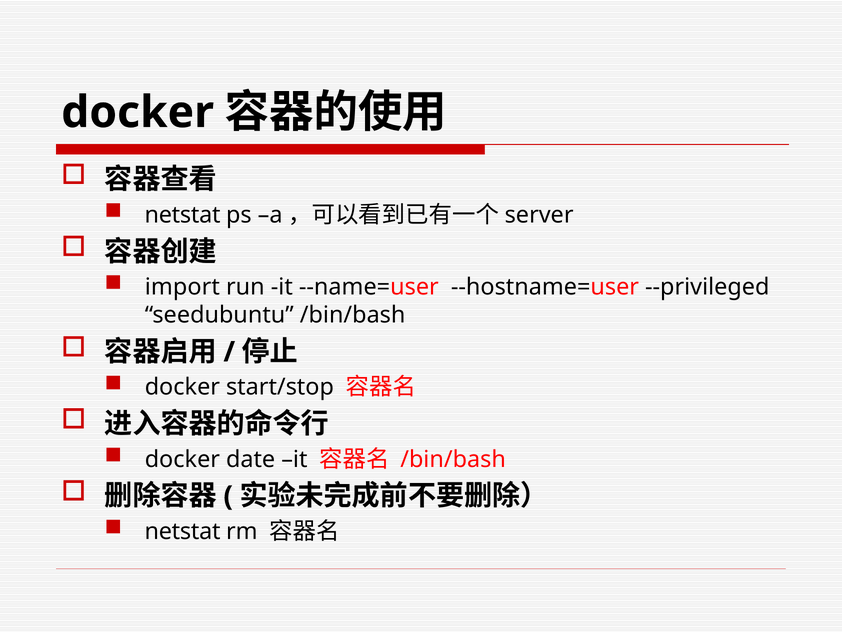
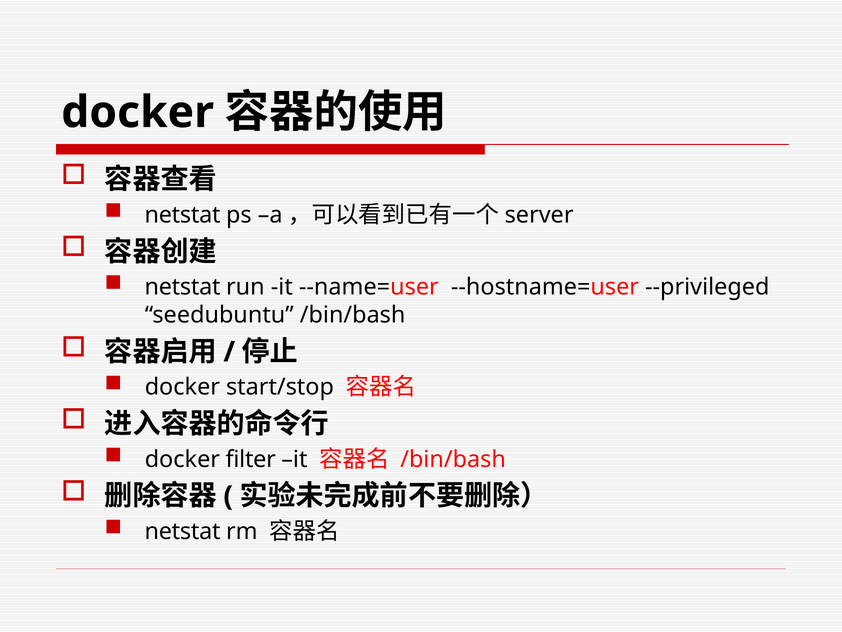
import: import -> netstat (183, 287)
date: date -> filter (251, 459)
